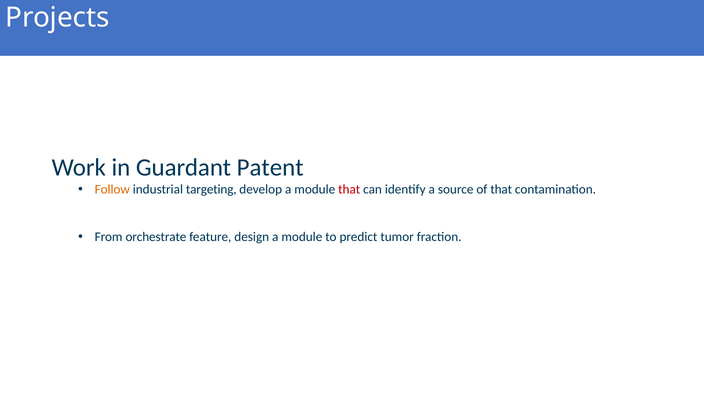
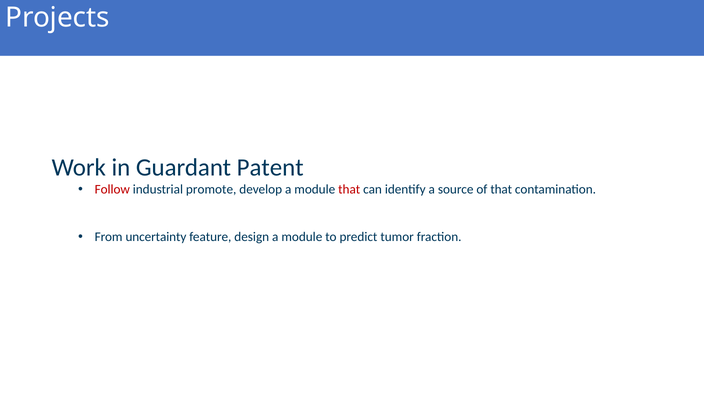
Follow colour: orange -> red (112, 190)
targeting: targeting -> promote (211, 190)
orchestrate: orchestrate -> uncertainty (156, 237)
